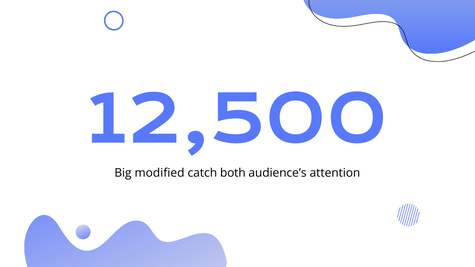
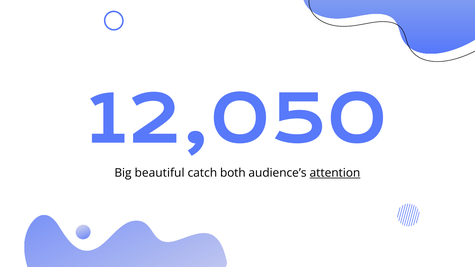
12,500: 12,500 -> 12,050 (237, 121)
modified: modified -> beautiful (160, 173)
attention underline: none -> present (335, 173)
